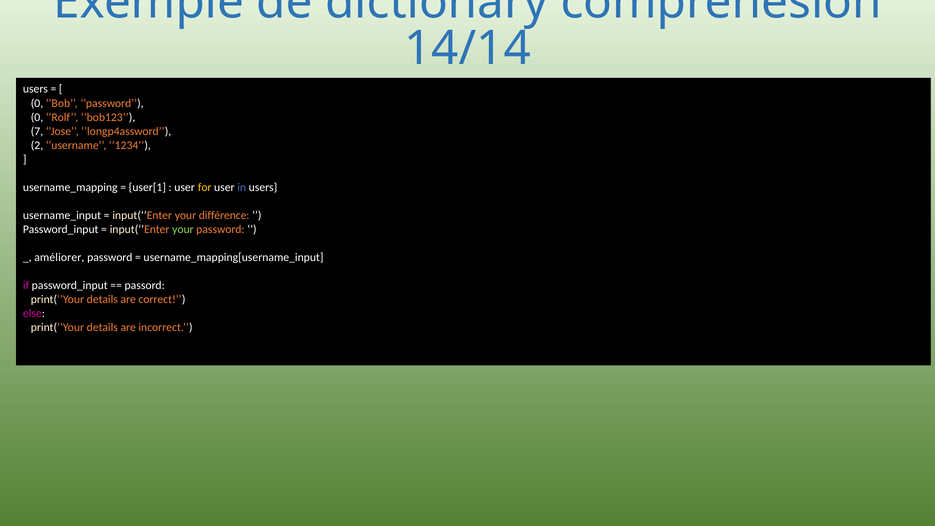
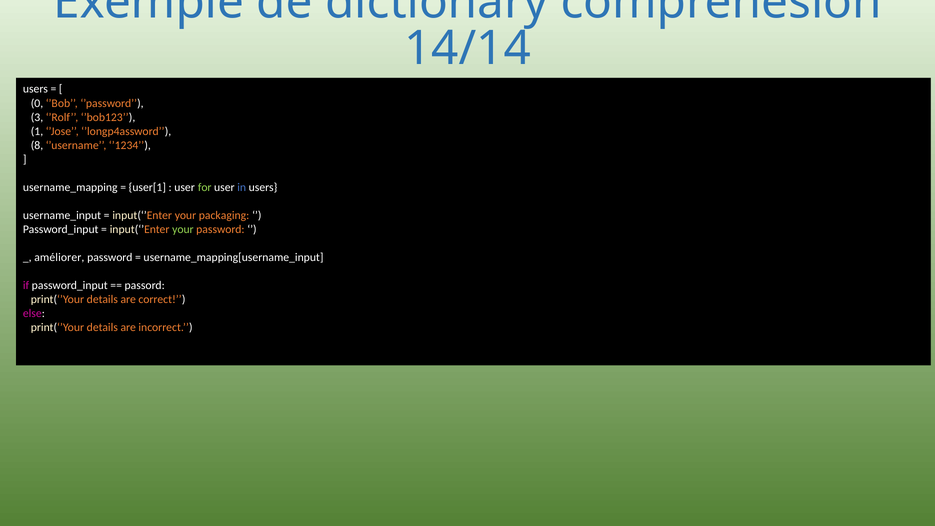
0: 0 -> 3 (37, 117)
7: 7 -> 1 (37, 131)
2: 2 -> 8 (37, 145)
for colour: yellow -> light green (205, 187)
différence: différence -> packaging (224, 215)
